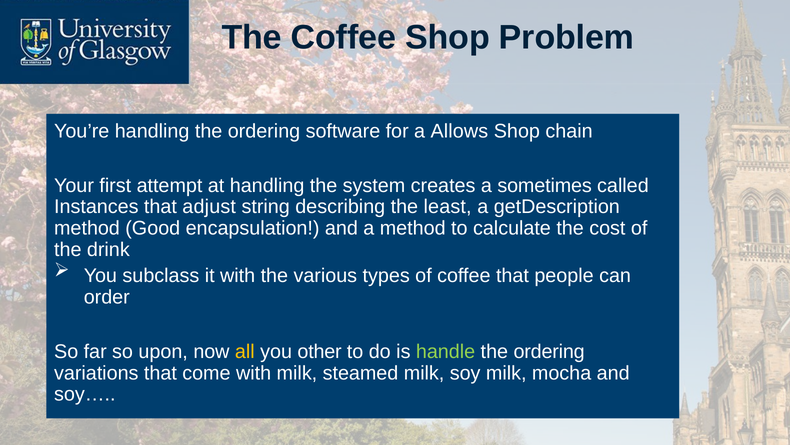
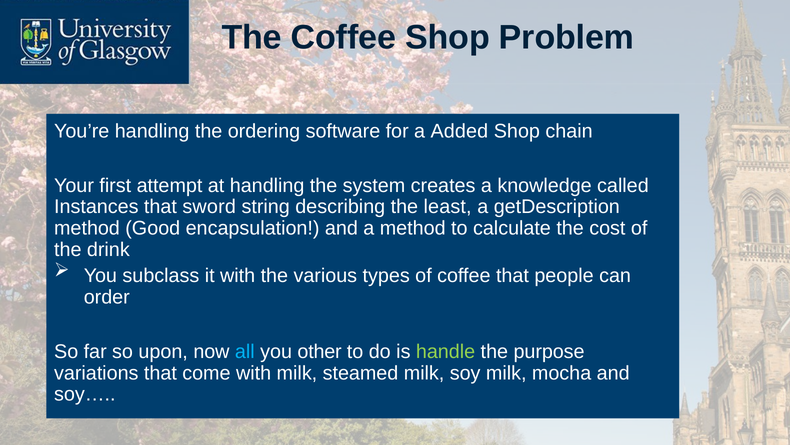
Allows: Allows -> Added (459, 131)
sometimes: sometimes -> knowledge (545, 185)
adjust: adjust -> sword (209, 207)
all colour: yellow -> light blue (245, 351)
ordering: ordering -> purpose (549, 351)
